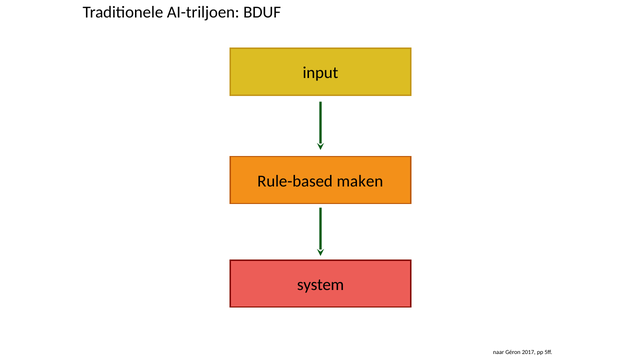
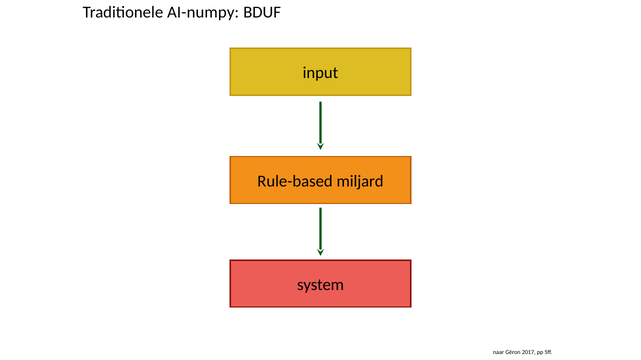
AI-triljoen: AI-triljoen -> AI-numpy (203, 12)
maken: maken -> miljard (360, 181)
